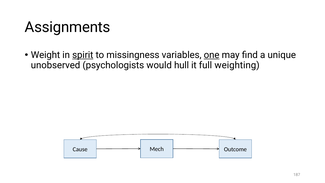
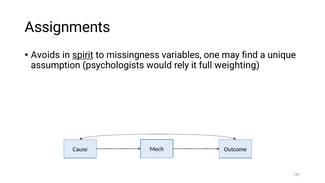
Weight: Weight -> Avoids (45, 55)
one underline: present -> none (212, 55)
unobserved: unobserved -> assumption (56, 65)
hull: hull -> rely (182, 65)
